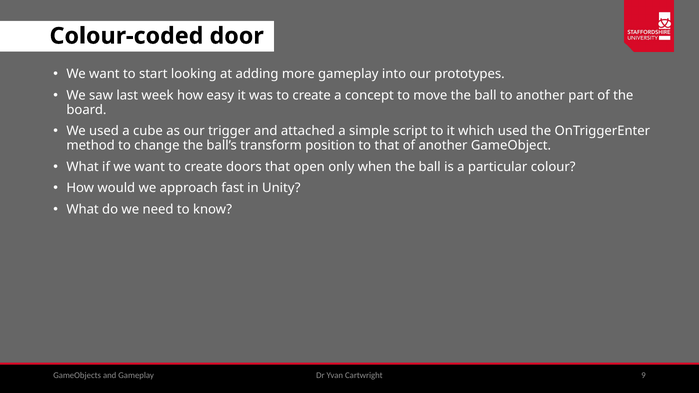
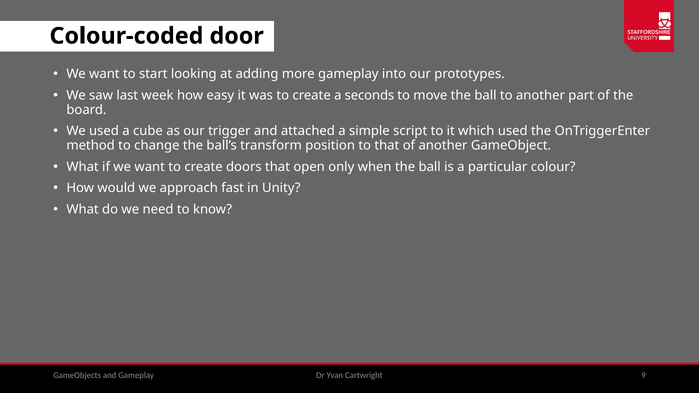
concept: concept -> seconds (369, 96)
